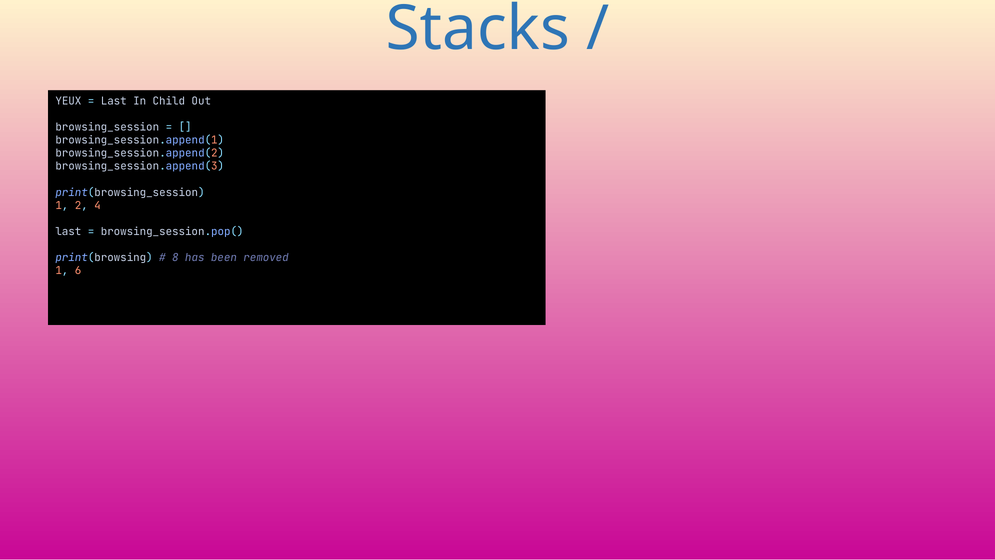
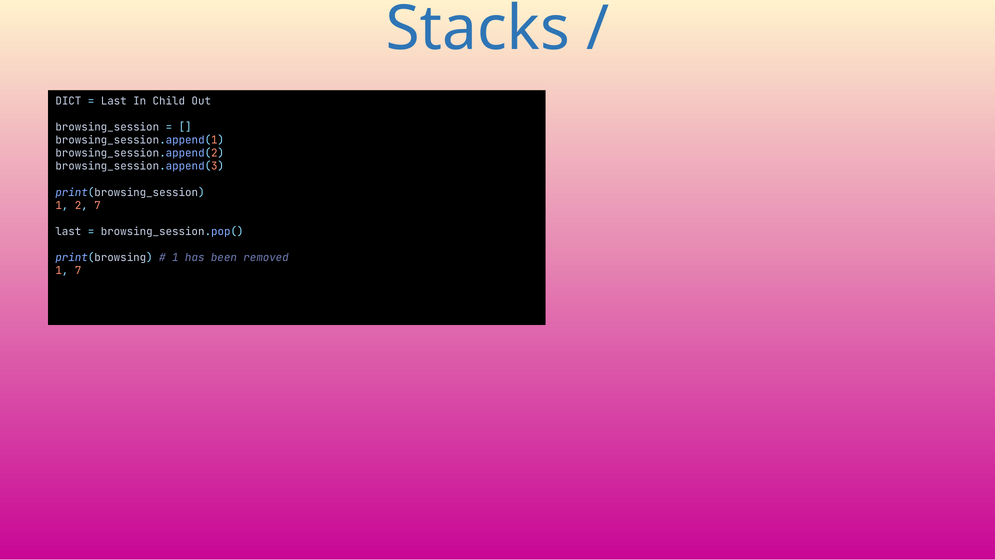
YEUX: YEUX -> DICT (68, 101)
2 4: 4 -> 7 (97, 205)
8: 8 -> 1 (175, 258)
1 6: 6 -> 7 (78, 271)
